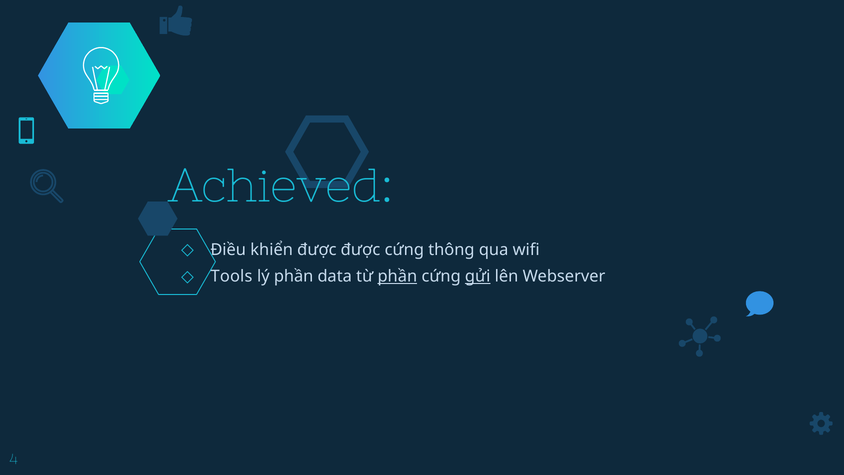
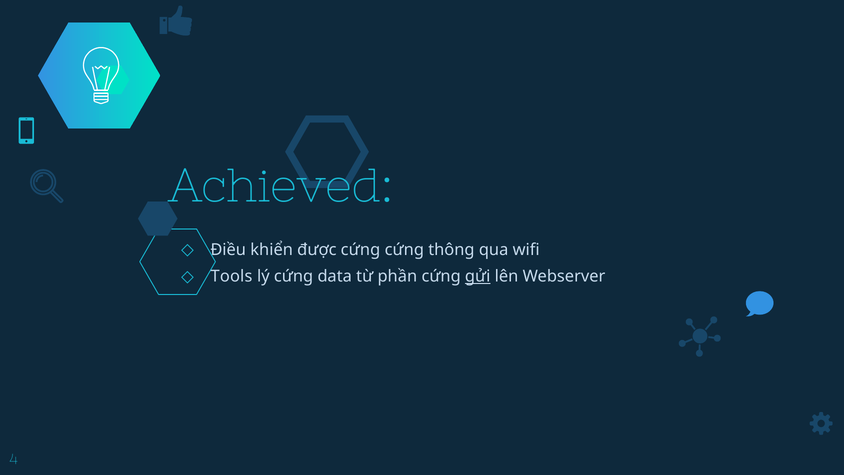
được được: được -> cứng (361, 250)
lý phần: phần -> cứng (294, 276)
phần underline: present -> none (397, 276)
